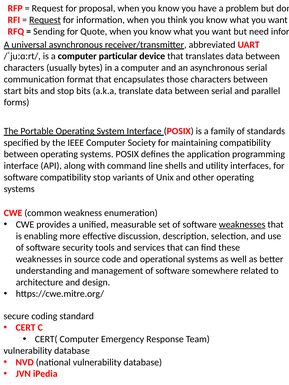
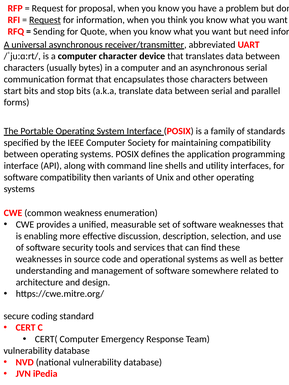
particular: particular -> character (118, 56)
compatibility stop: stop -> then (102, 177)
weaknesses underline: present -> none (242, 225)
